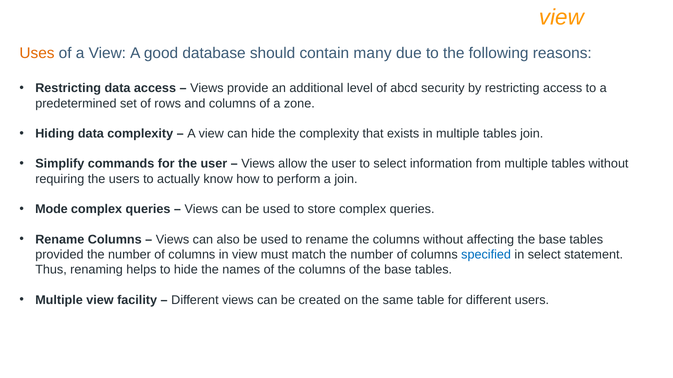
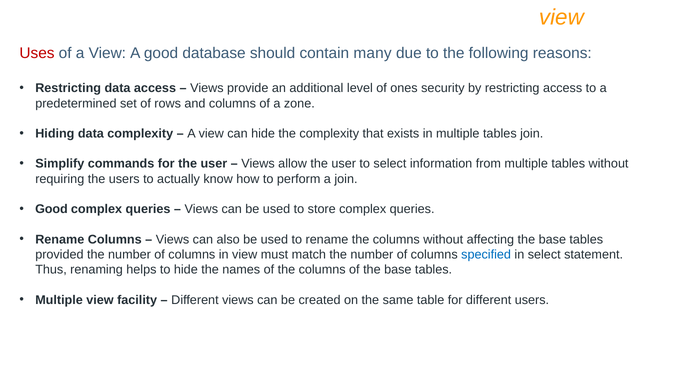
Uses colour: orange -> red (37, 53)
abcd: abcd -> ones (404, 88)
Mode: Mode -> Good (51, 209)
